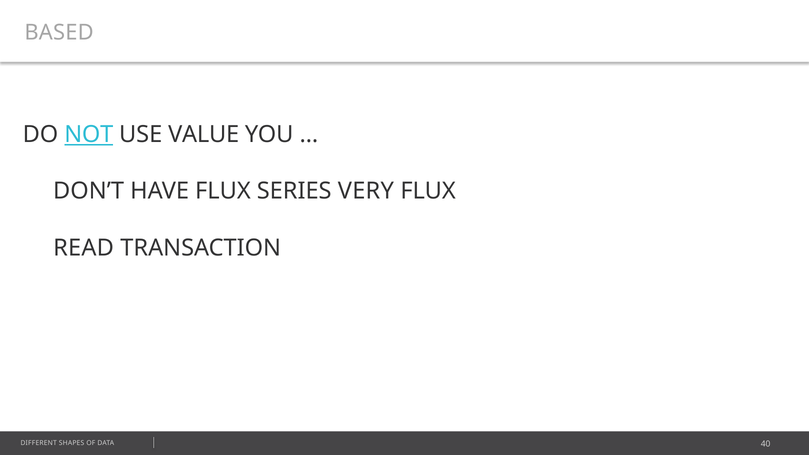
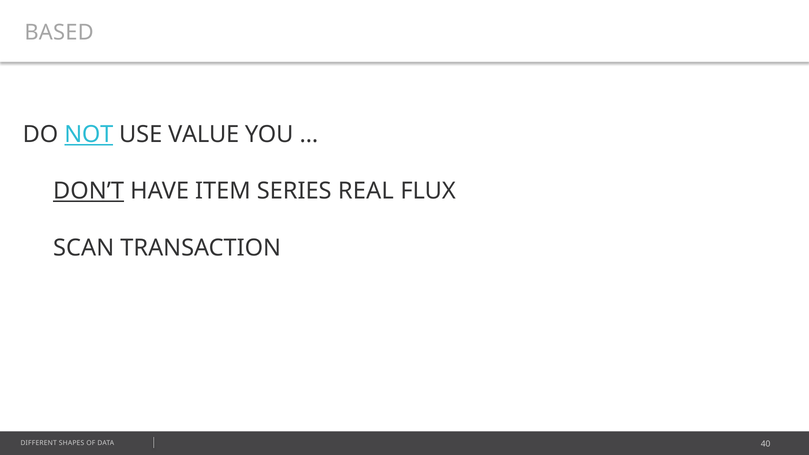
DON’T underline: none -> present (89, 191)
HAVE FLUX: FLUX -> ITEM (223, 191)
VERY: VERY -> REAL (366, 191)
READ: READ -> SCAN (84, 248)
